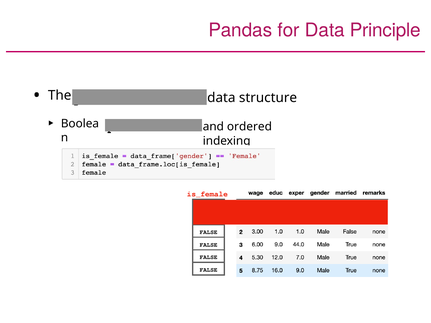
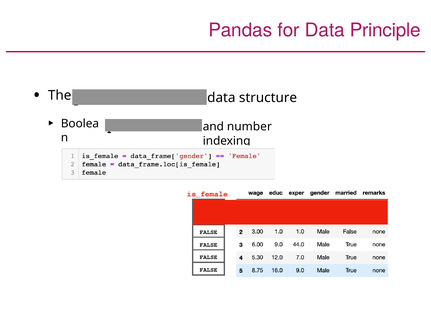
ordered: ordered -> number (249, 127)
